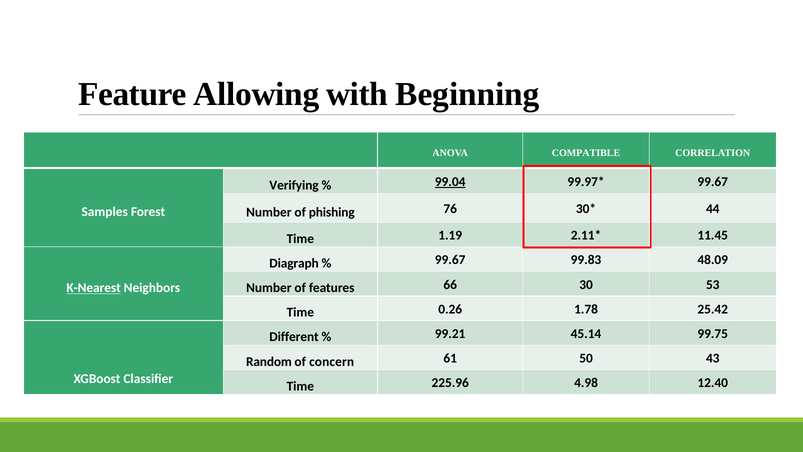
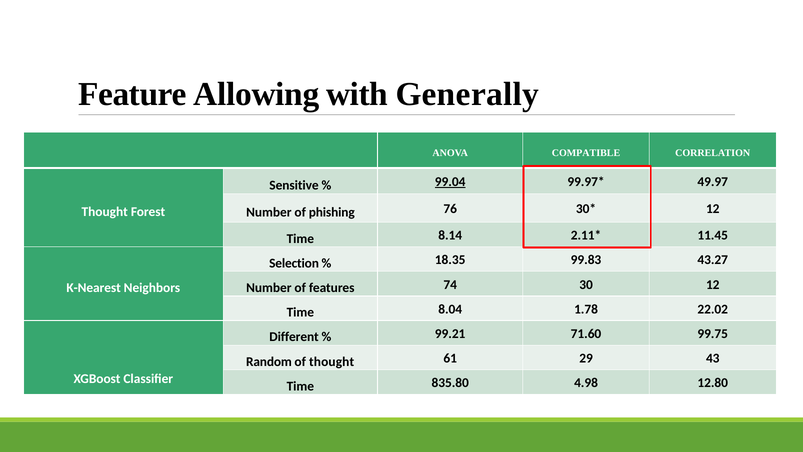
Beginning: Beginning -> Generally (467, 94)
Verifying: Verifying -> Sensitive (294, 185)
99.67: 99.67 -> 49.97 (713, 182)
Samples: Samples -> Thought (105, 212)
44: 44 -> 12 (713, 209)
1.19: 1.19 -> 8.14 (450, 235)
Diagraph: Diagraph -> Selection (294, 263)
99.67: 99.67 -> 18.35 (450, 260)
48.09: 48.09 -> 43.27 (713, 260)
K-Nearest underline: present -> none (94, 288)
66: 66 -> 74 (450, 284)
30 53: 53 -> 12 (713, 284)
0.26: 0.26 -> 8.04 (450, 309)
25.42: 25.42 -> 22.02 (713, 309)
45.14: 45.14 -> 71.60 (586, 334)
of concern: concern -> thought (332, 361)
50: 50 -> 29 (586, 358)
225.96: 225.96 -> 835.80 (450, 383)
12.40: 12.40 -> 12.80 (713, 383)
